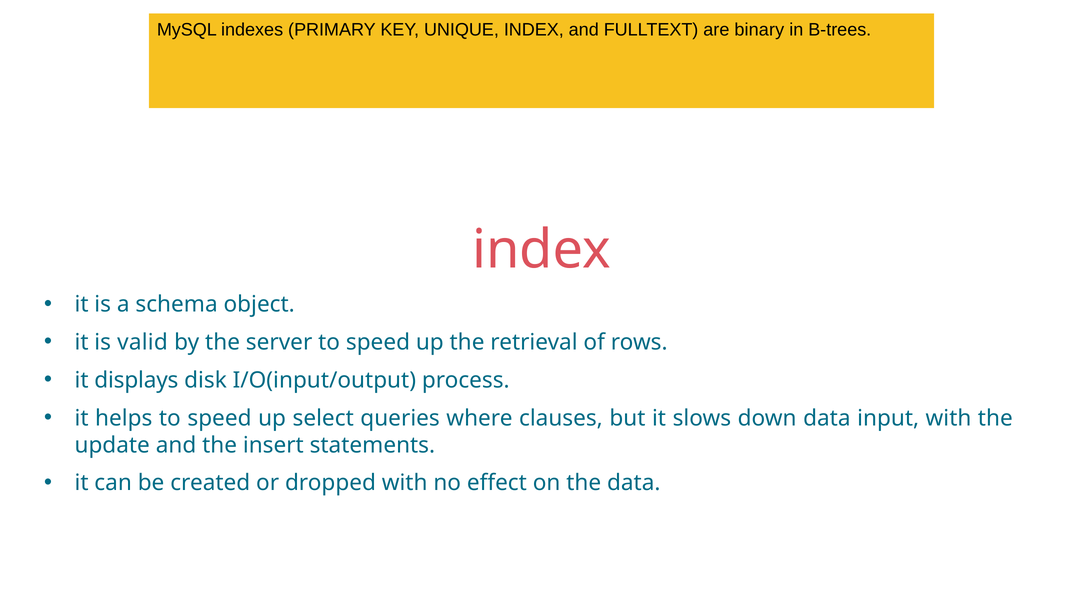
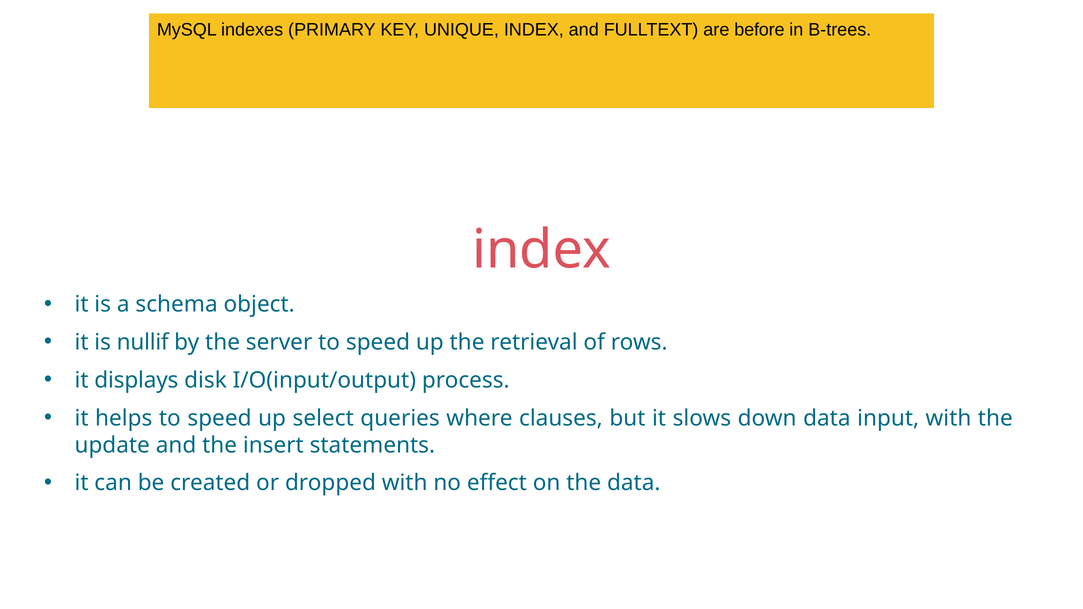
binary: binary -> before (759, 30)
valid: valid -> nullif (143, 342)
